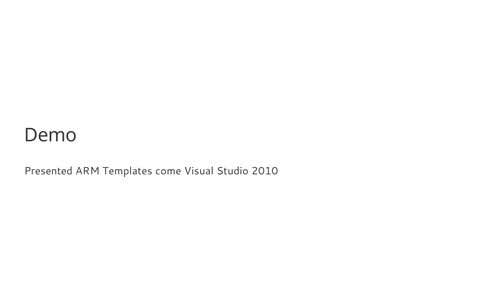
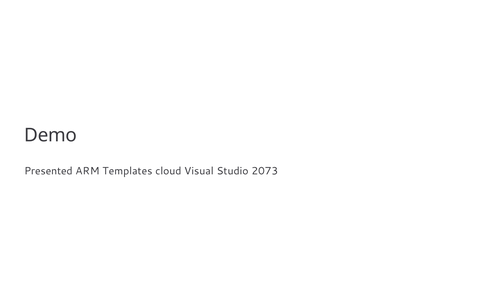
come: come -> cloud (168, 171)
2010: 2010 -> 2073 (265, 171)
